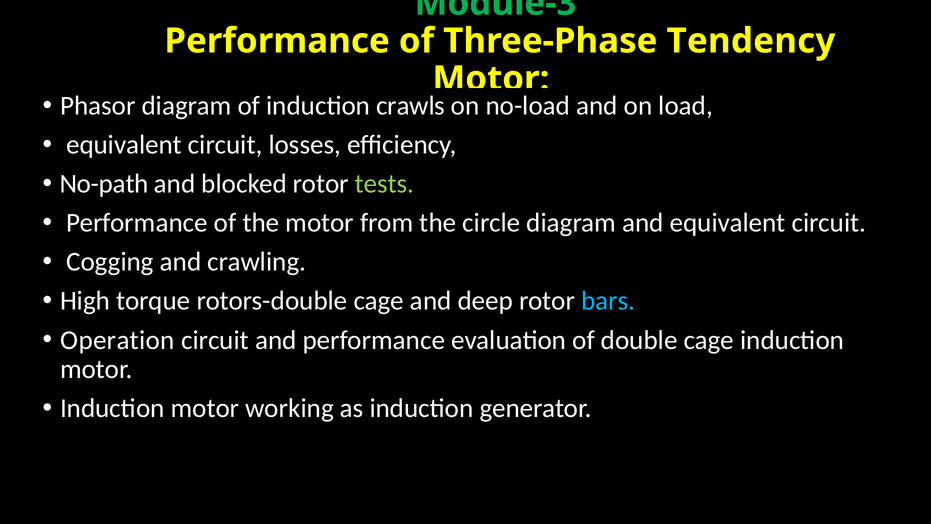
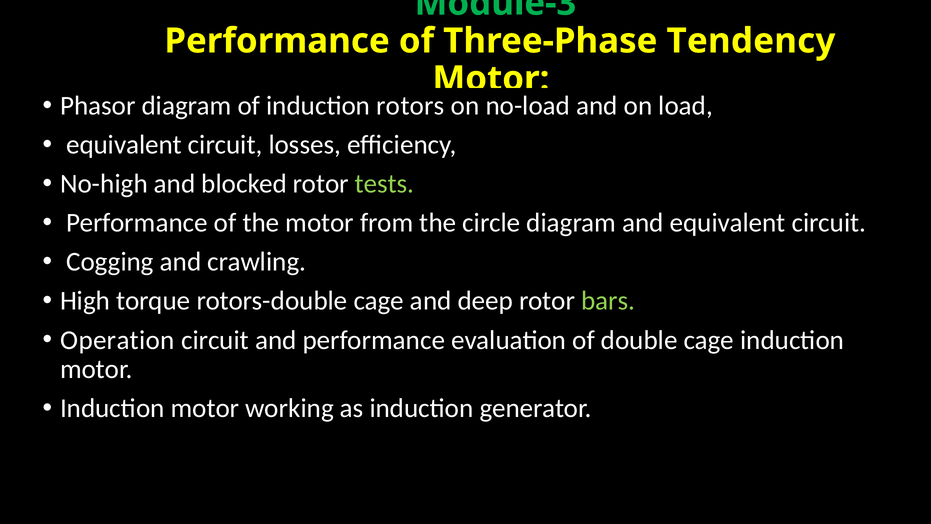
crawls: crawls -> rotors (410, 106)
No-path: No-path -> No-high (104, 184)
bars colour: light blue -> light green (608, 301)
